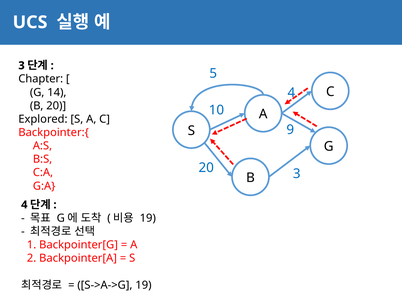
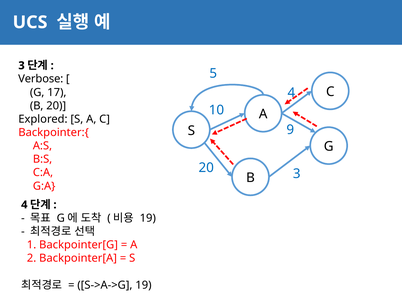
Chapter: Chapter -> Verbose (41, 79)
14: 14 -> 17 (57, 92)
